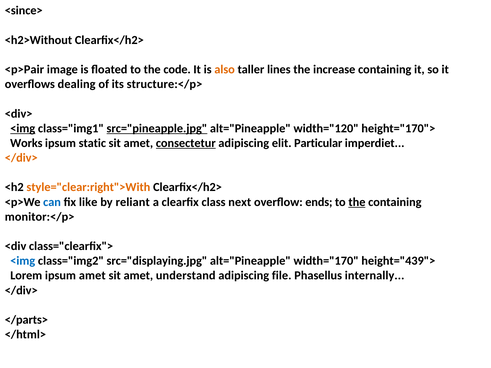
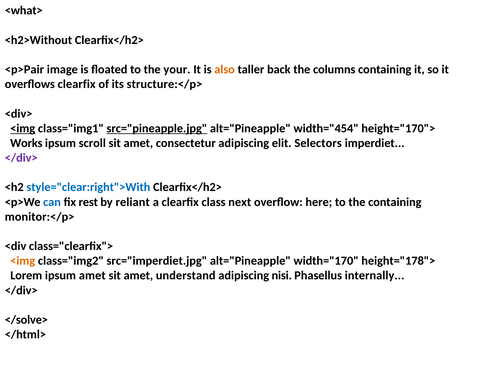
<since>: <since> -> <what> (24, 11)
code: code -> your (177, 70)
lines: lines -> back (279, 70)
increase: increase -> columns (334, 70)
overflows dealing: dealing -> clearfix (77, 84)
width="120: width="120 -> width="454 (326, 128)
static: static -> scroll (92, 143)
consectetur underline: present -> none (186, 143)
Particular: Particular -> Selectors (318, 143)
</div> colour: orange -> purple (21, 158)
style="clear:right">With colour: orange -> blue (88, 187)
like: like -> rest (88, 202)
ends: ends -> here (319, 202)
the underline: present -> none (357, 202)
<img colour: blue -> orange (23, 261)
src="displaying.jpg: src="displaying.jpg -> src="imperdiet.jpg (157, 261)
height="439">: height="439"> -> height="178"> (398, 261)
file: file -> nisi (282, 276)
</parts>: </parts> -> </solve> (26, 320)
